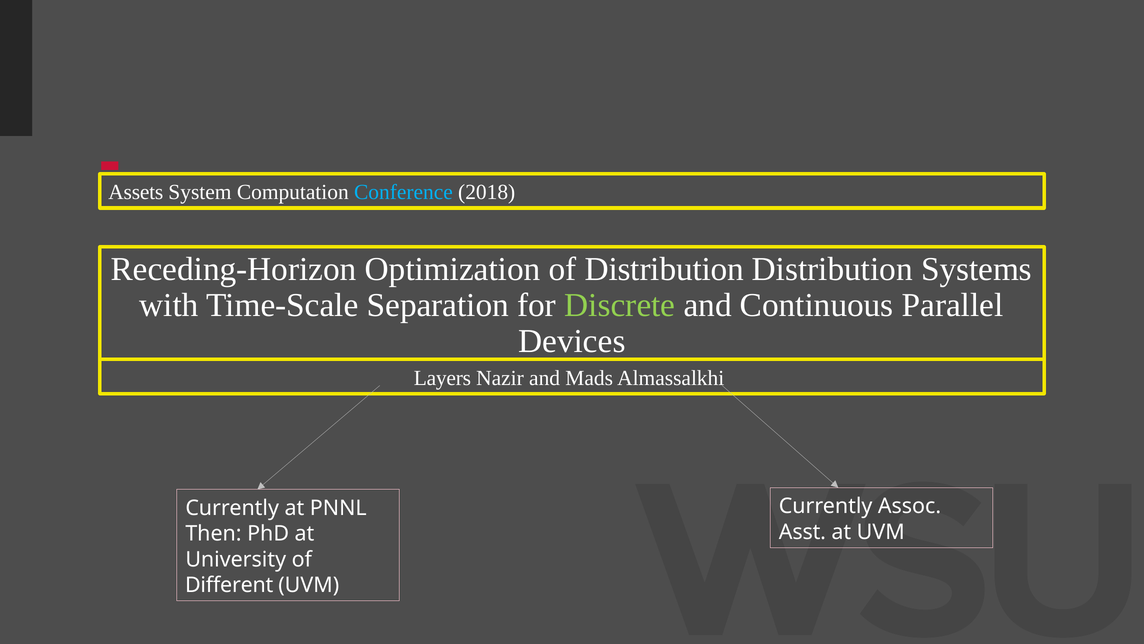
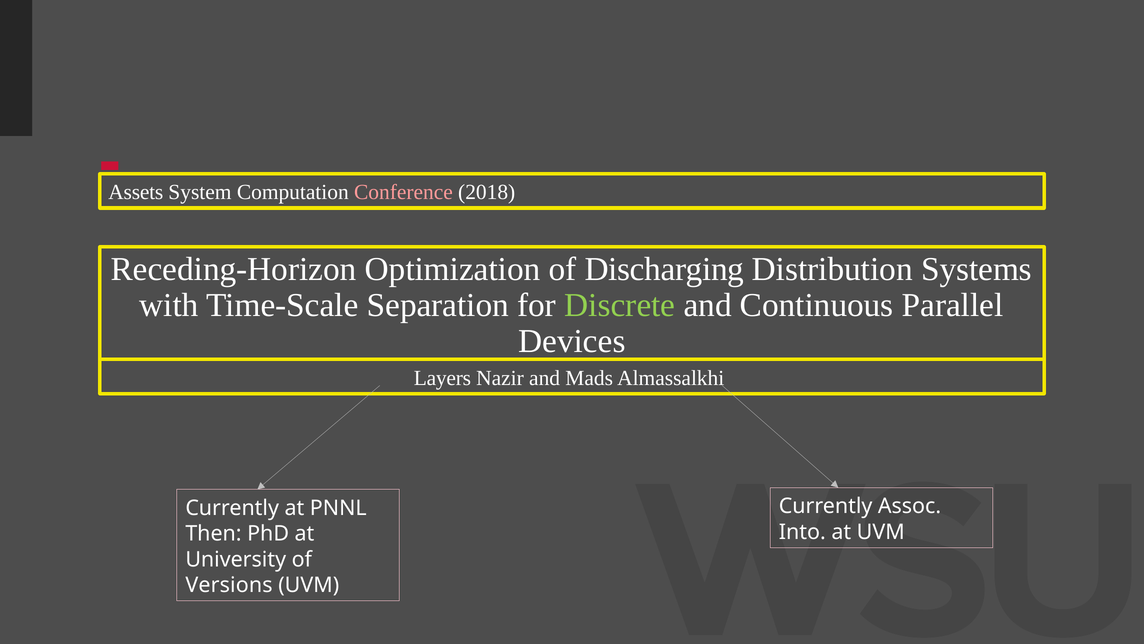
Conference colour: light blue -> pink (403, 192)
of Distribution: Distribution -> Discharging (664, 269)
Asst: Asst -> Into (802, 532)
Different: Different -> Versions (229, 585)
